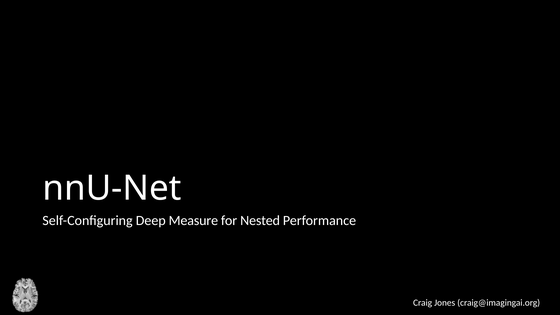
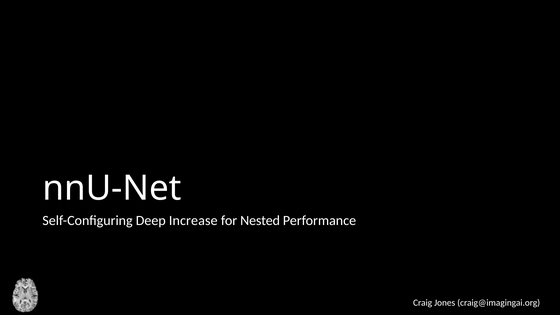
Measure: Measure -> Increase (193, 220)
